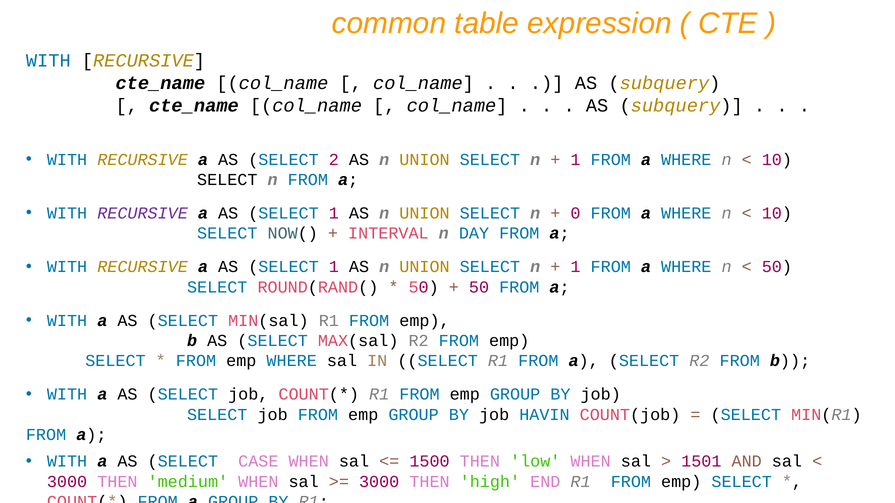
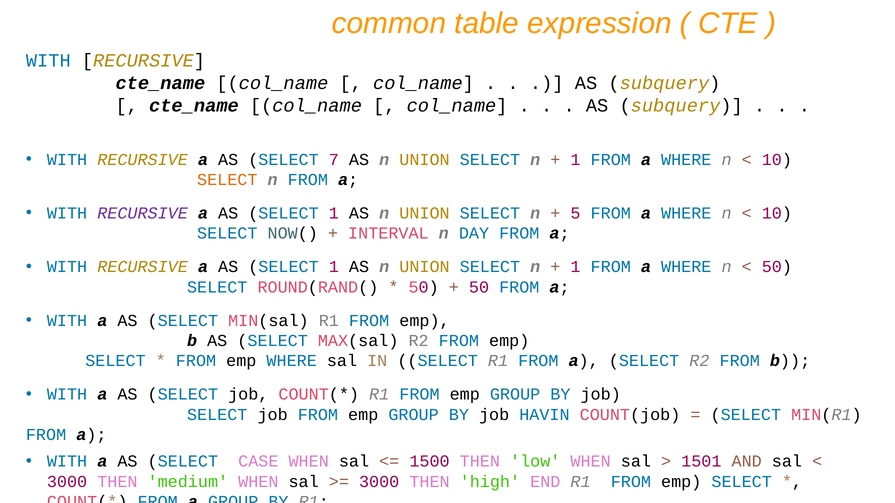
2: 2 -> 7 (334, 160)
SELECT colour: black -> orange (227, 180)
0: 0 -> 5 (576, 213)
